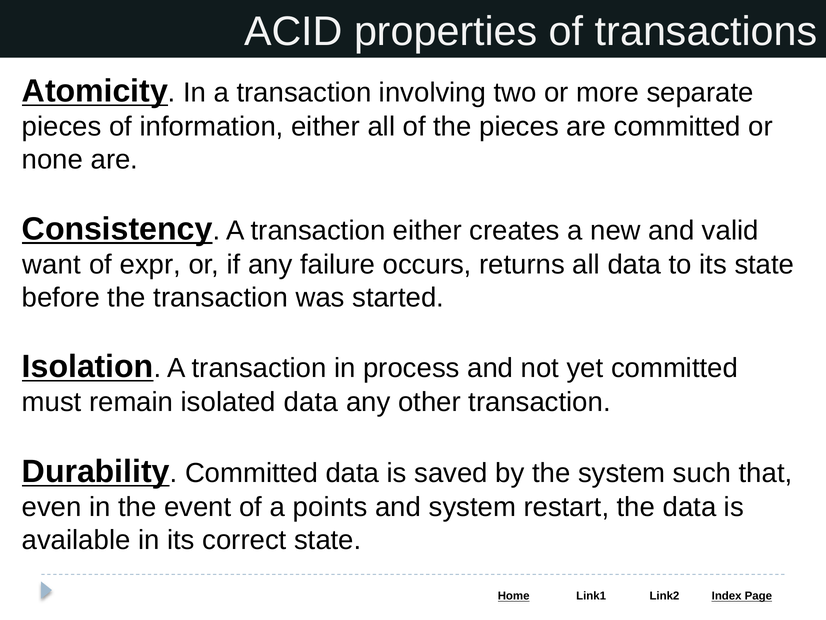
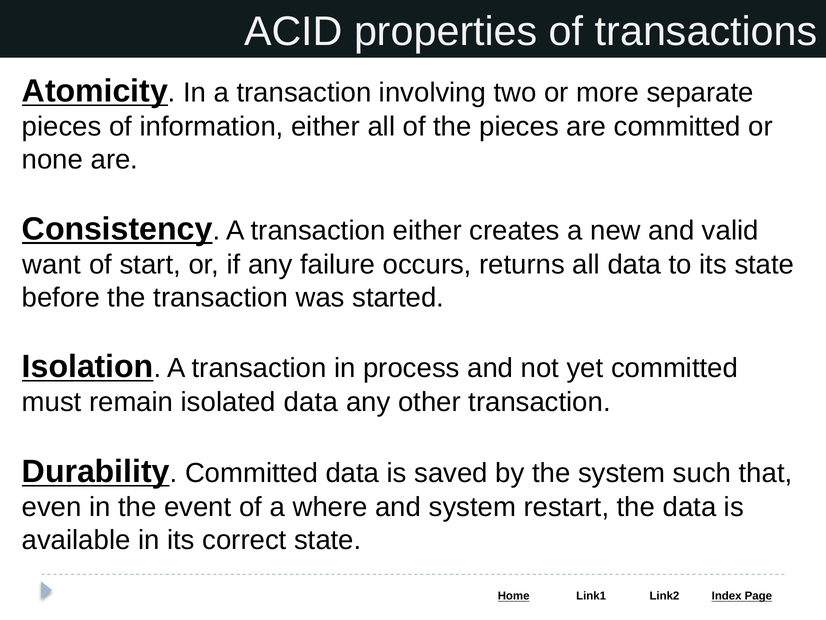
expr: expr -> start (150, 264)
points: points -> where (330, 507)
